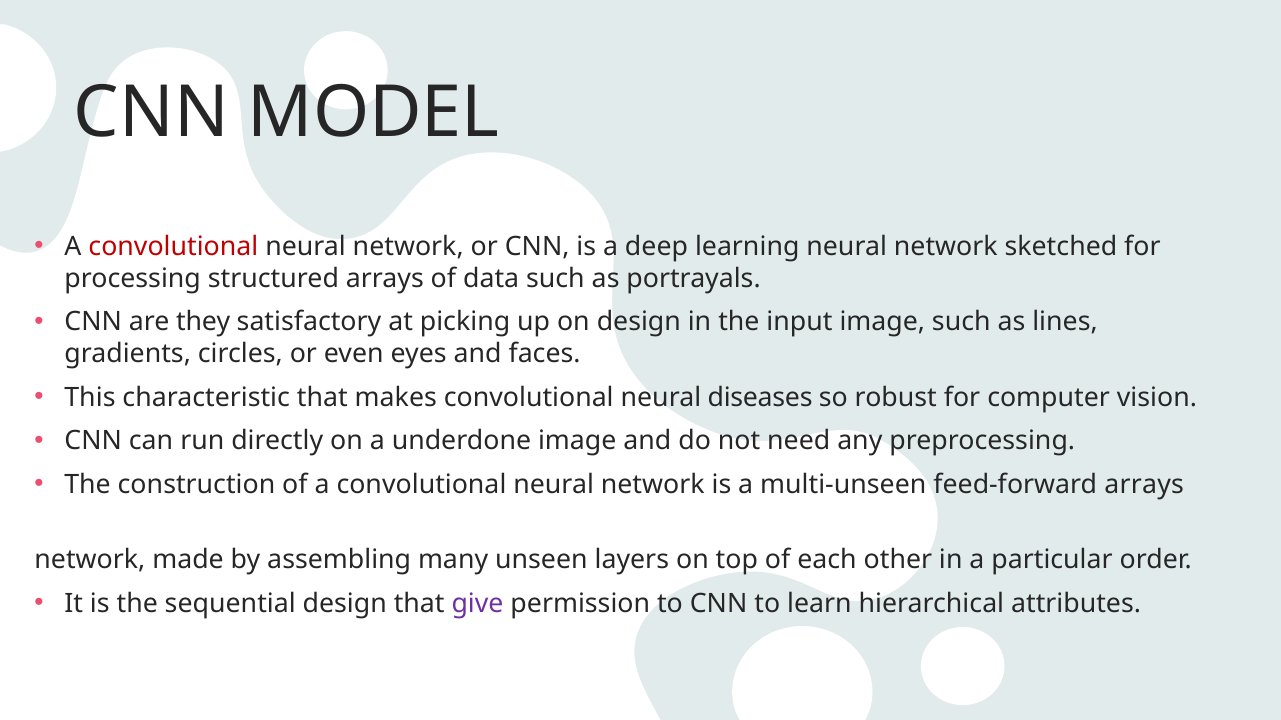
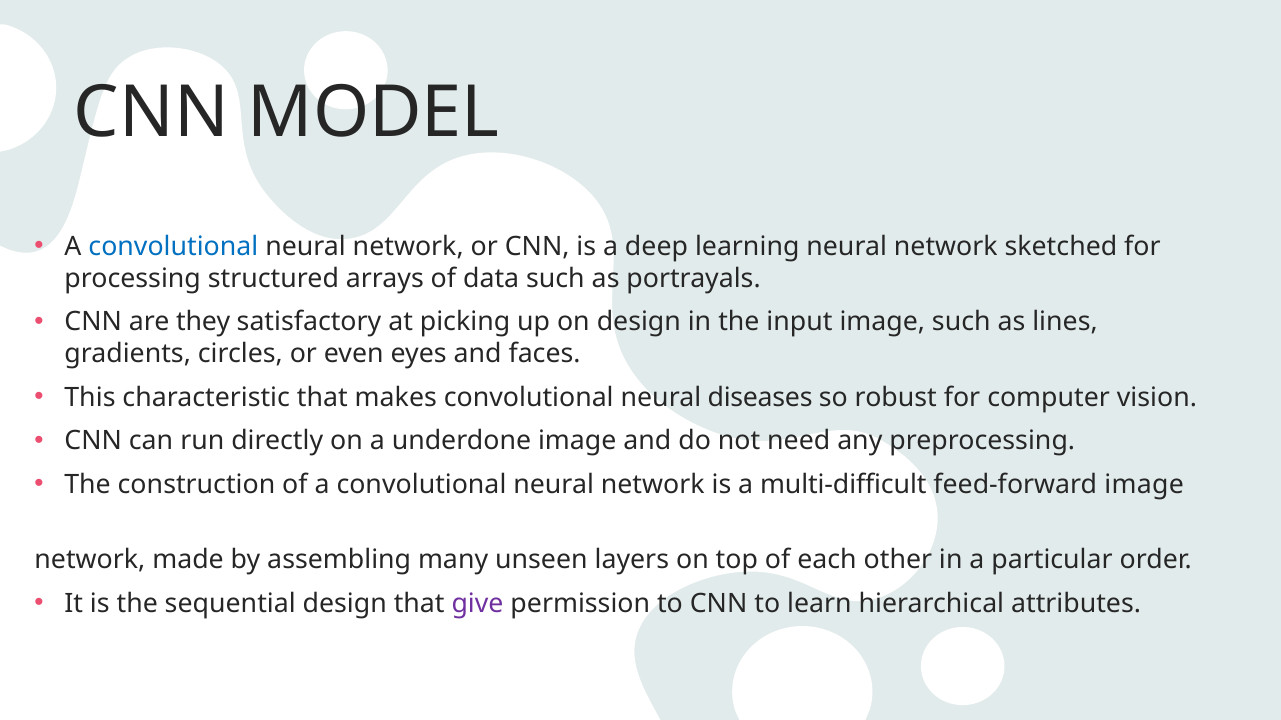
convolutional colour: red -> blue (173, 247)
multi-unseen: multi-unseen -> multi-difficult (843, 485)
feed-forward arrays: arrays -> image (1144, 485)
